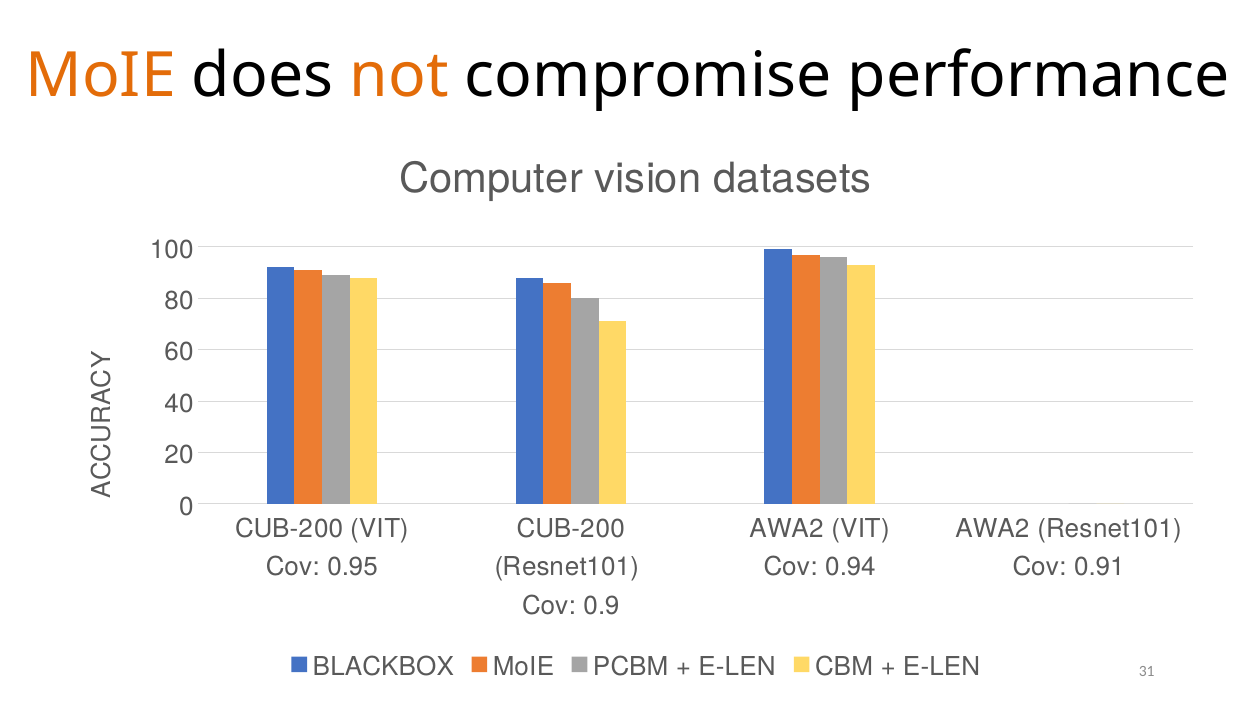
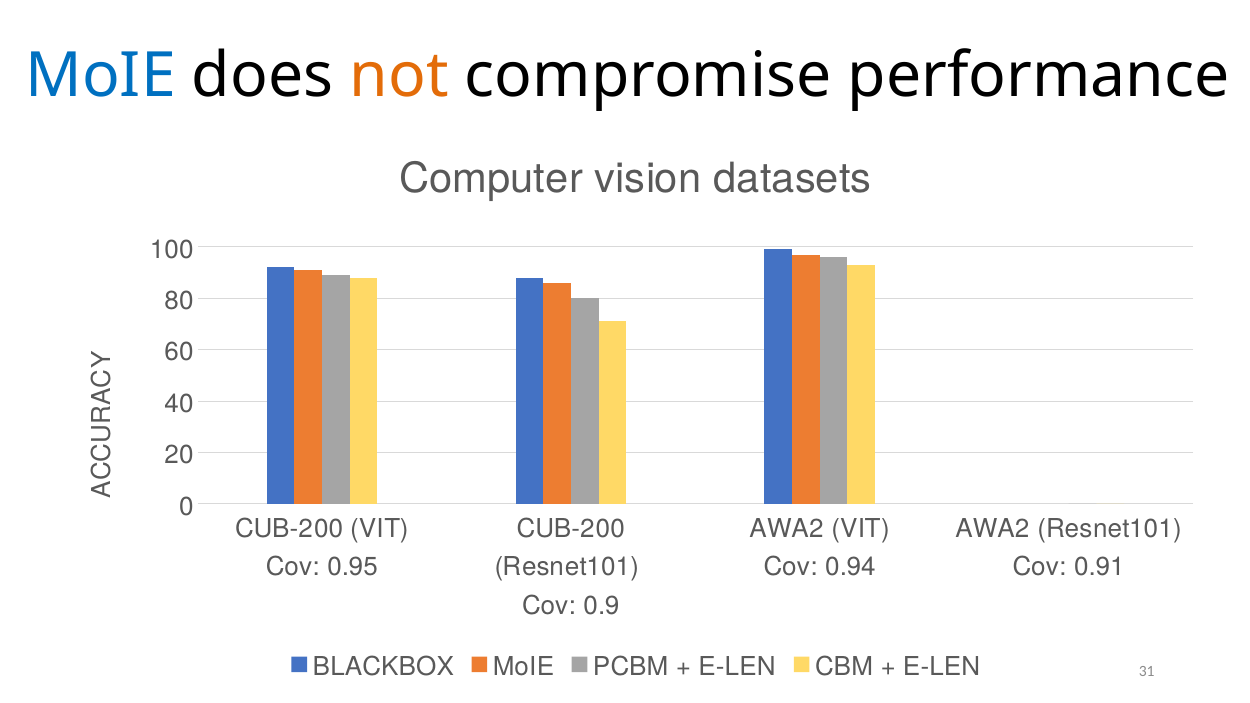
MoIE colour: orange -> blue (101, 76)
